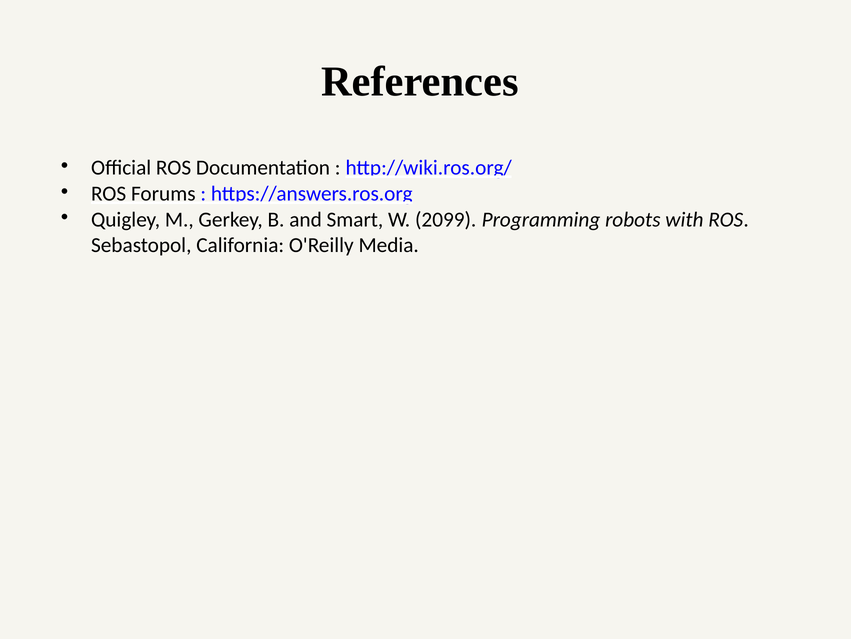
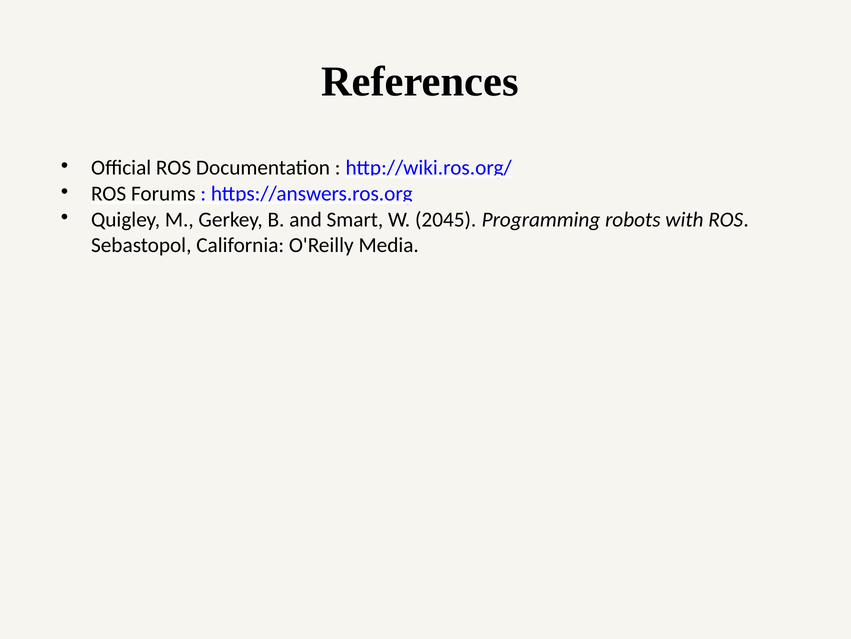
2099: 2099 -> 2045 (446, 219)
